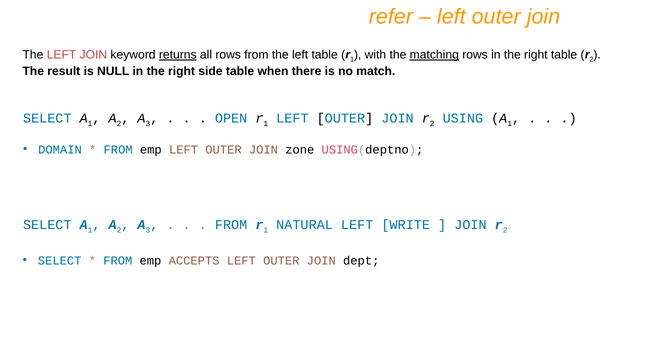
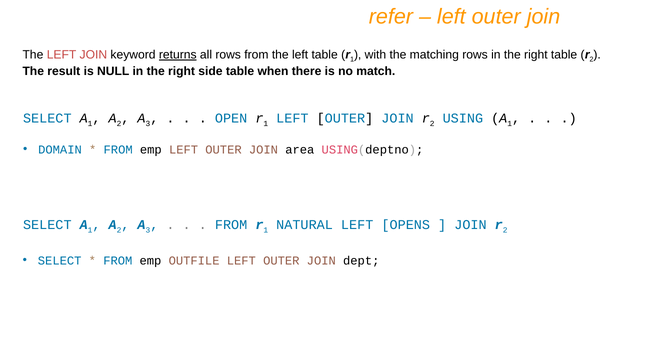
matching underline: present -> none (434, 55)
zone: zone -> area (300, 150)
WRITE: WRITE -> OPENS (406, 225)
ACCEPTS: ACCEPTS -> OUTFILE (194, 261)
